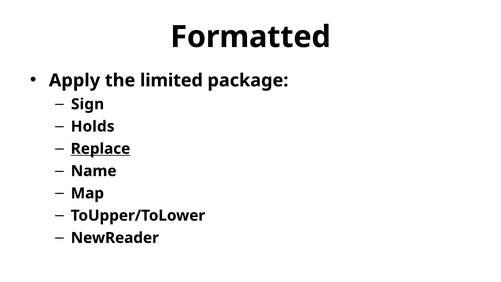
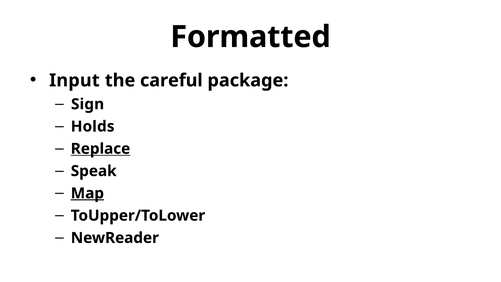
Apply: Apply -> Input (74, 80)
limited: limited -> careful (171, 80)
Name: Name -> Speak (94, 171)
Map underline: none -> present (87, 193)
